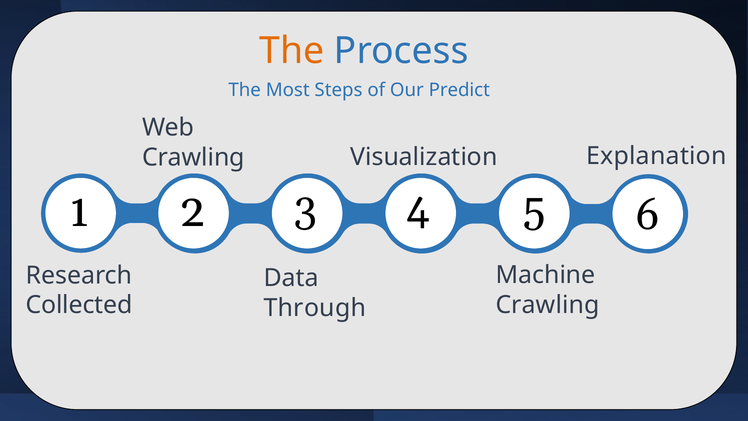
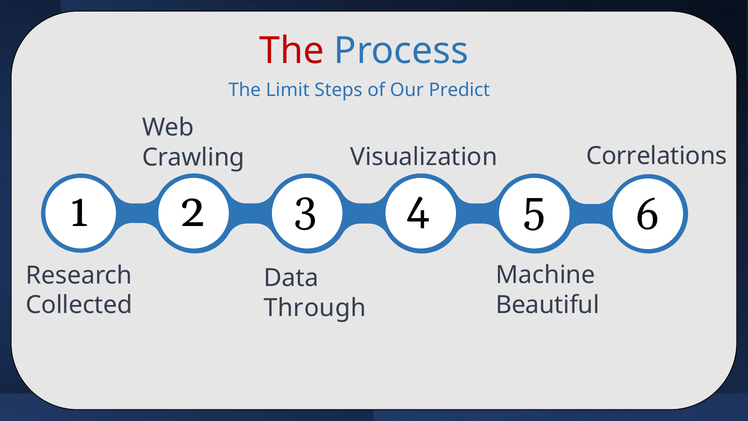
The colour: orange -> red (292, 51)
Most: Most -> Limit (288, 90)
Explanation: Explanation -> Correlations (657, 156)
Crawling: Crawling -> Beautiful (548, 305)
